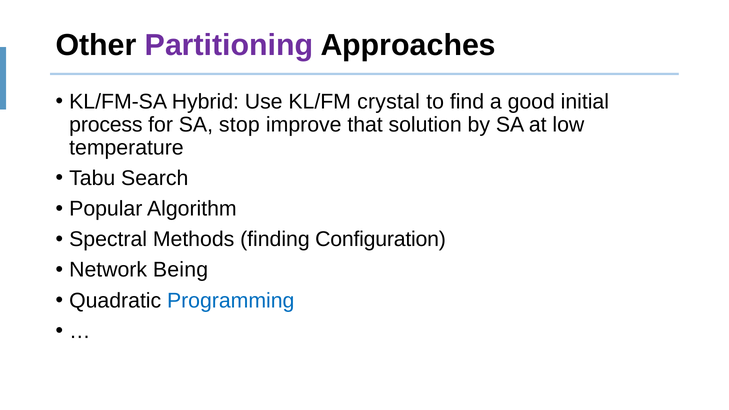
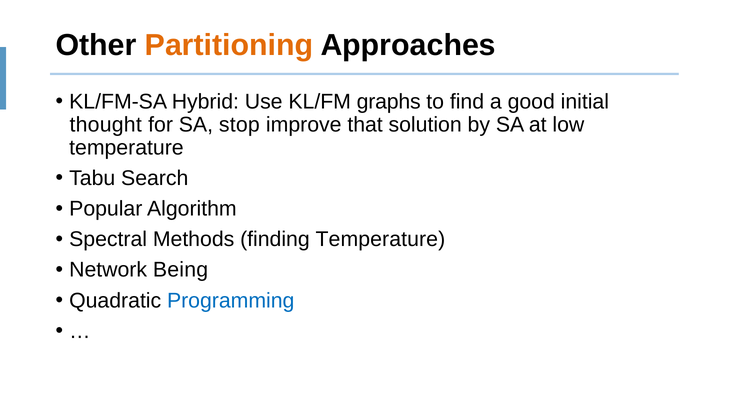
Partitioning colour: purple -> orange (229, 45)
crystal: crystal -> graphs (389, 102)
process: process -> thought (106, 125)
finding Configuration: Configuration -> Temperature (380, 239)
